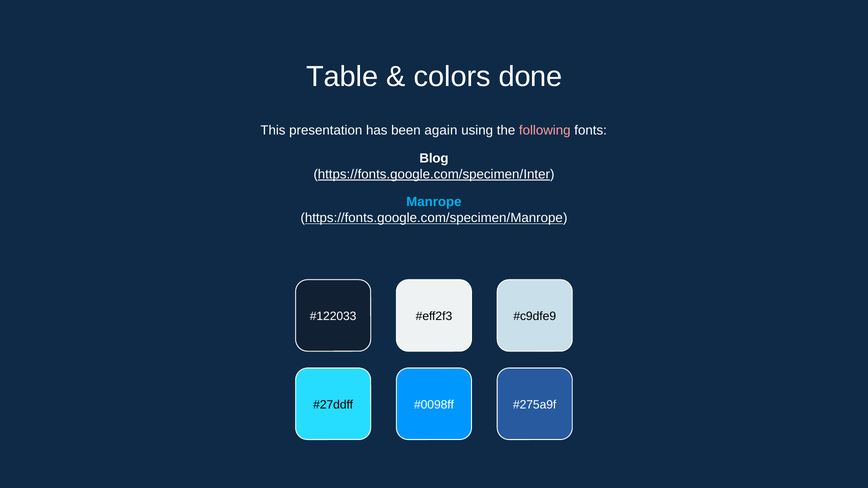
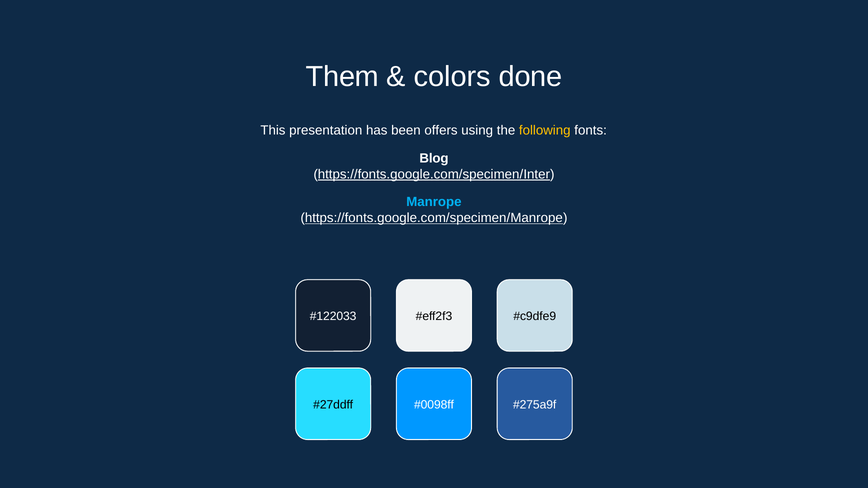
Table: Table -> Them (342, 77)
again: again -> offers (441, 130)
following colour: pink -> yellow (545, 130)
